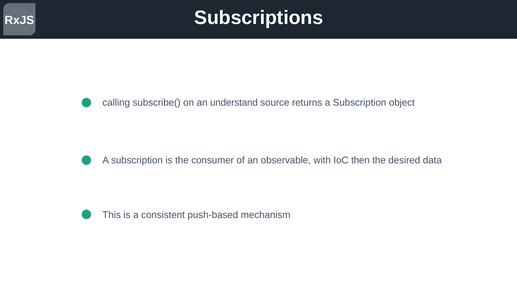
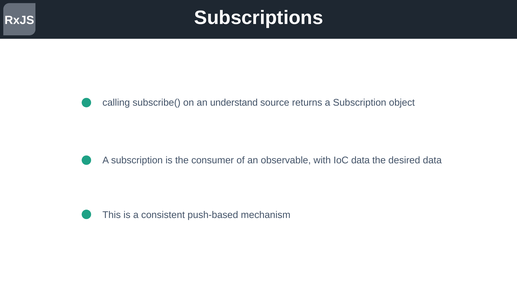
IoC then: then -> data (360, 160)
